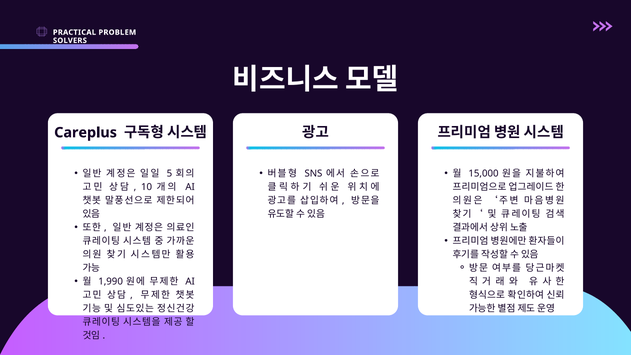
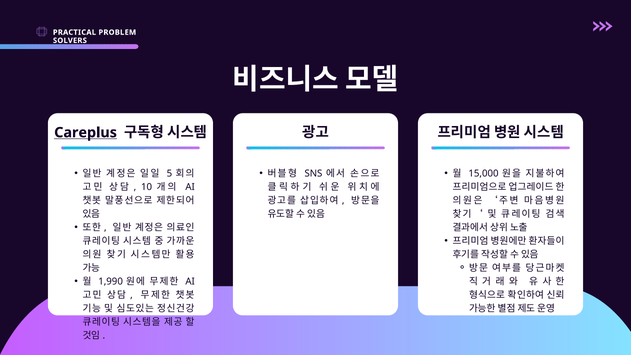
Careplus underline: none -> present (86, 133)
